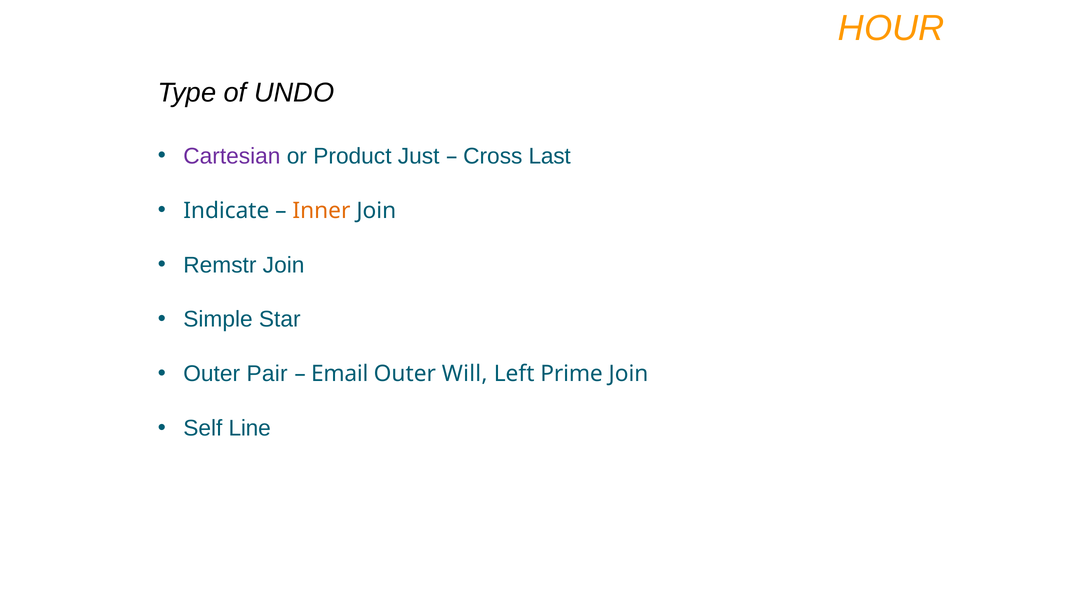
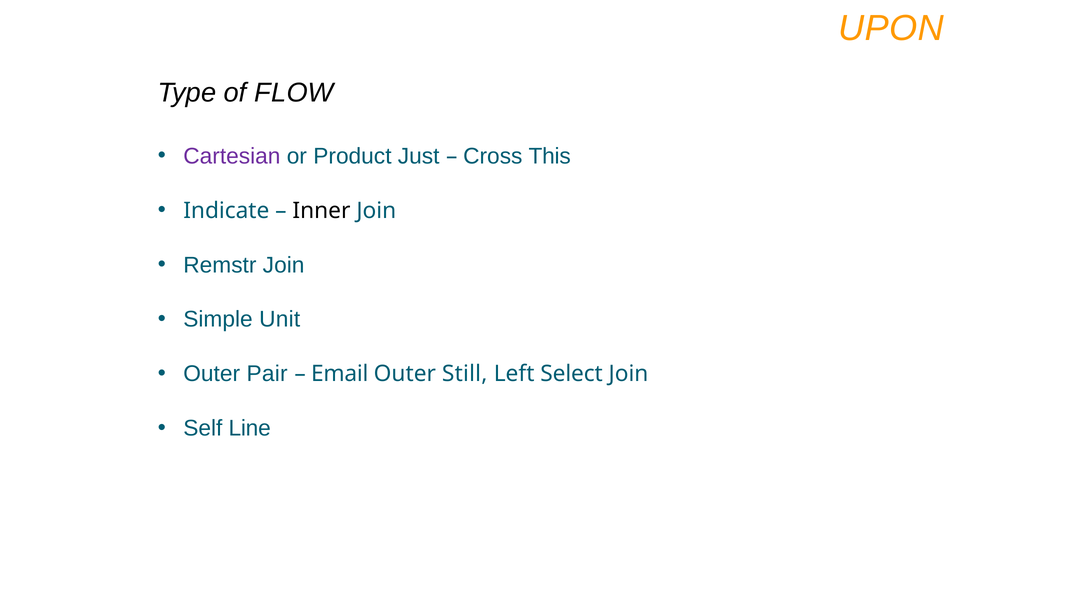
HOUR: HOUR -> UPON (891, 28)
UNDO: UNDO -> FLOW (294, 93)
Last: Last -> This (550, 156)
Inner colour: orange -> black (321, 211)
Star: Star -> Unit (280, 320)
Will: Will -> Still (465, 374)
Prime: Prime -> Select (572, 374)
